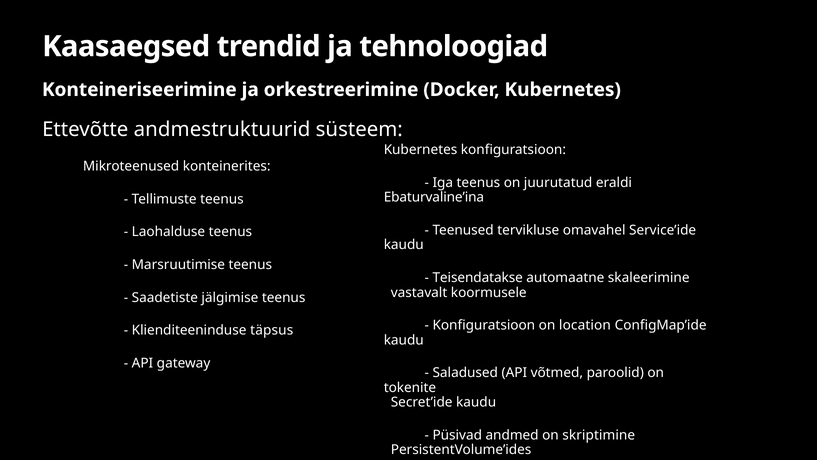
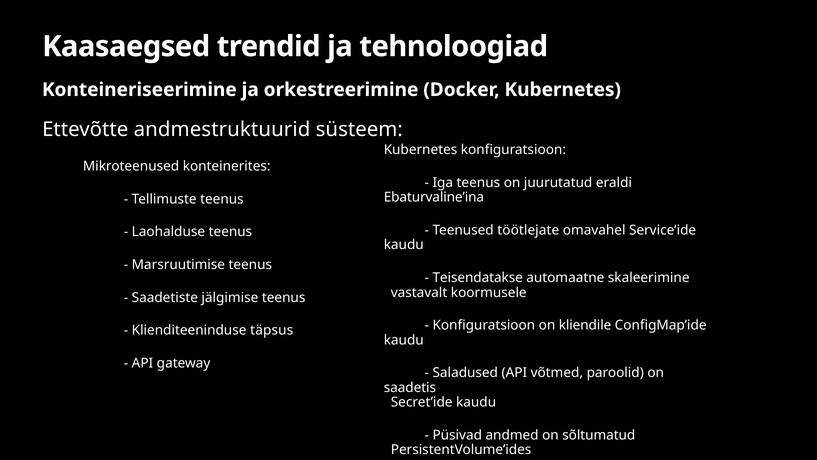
tervikluse: tervikluse -> töötlejate (528, 230)
location: location -> kliendile (585, 325)
tokenite: tokenite -> saadetis (410, 387)
skriptimine: skriptimine -> sõltumatud (599, 435)
